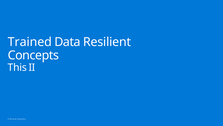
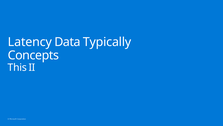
Trained: Trained -> Latency (30, 42)
Resilient: Resilient -> Typically (107, 42)
